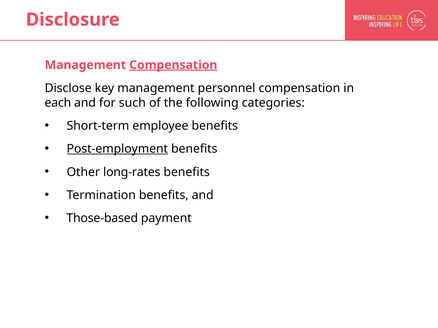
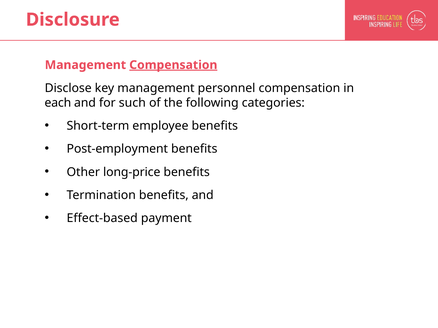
Post-employment underline: present -> none (117, 149)
long-rates: long-rates -> long-price (132, 172)
Those-based: Those-based -> Effect-based (102, 219)
